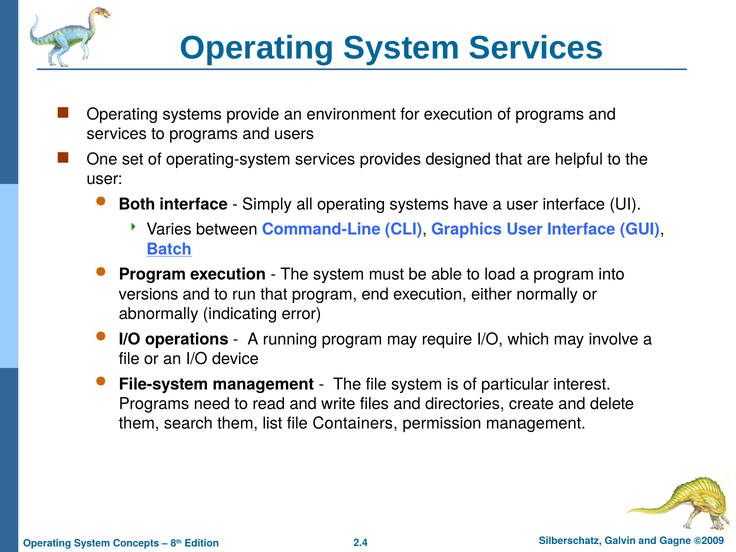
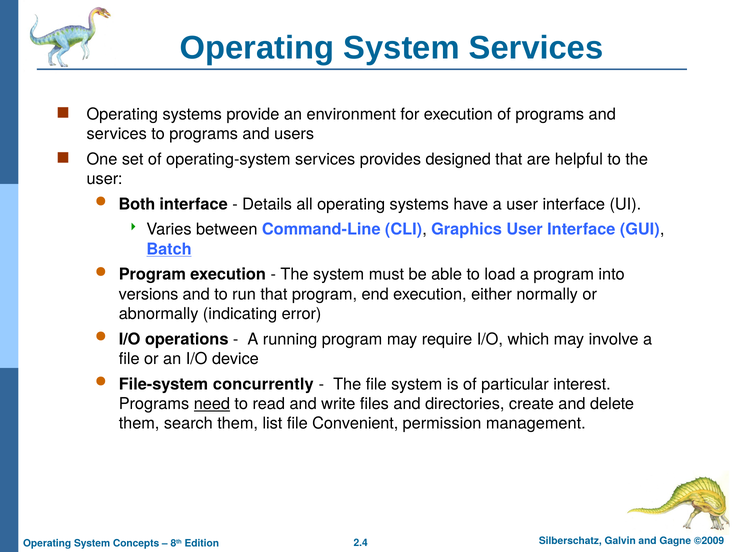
Simply: Simply -> Details (267, 204)
File-system management: management -> concurrently (263, 384)
need underline: none -> present (212, 404)
Containers: Containers -> Convenient (355, 423)
